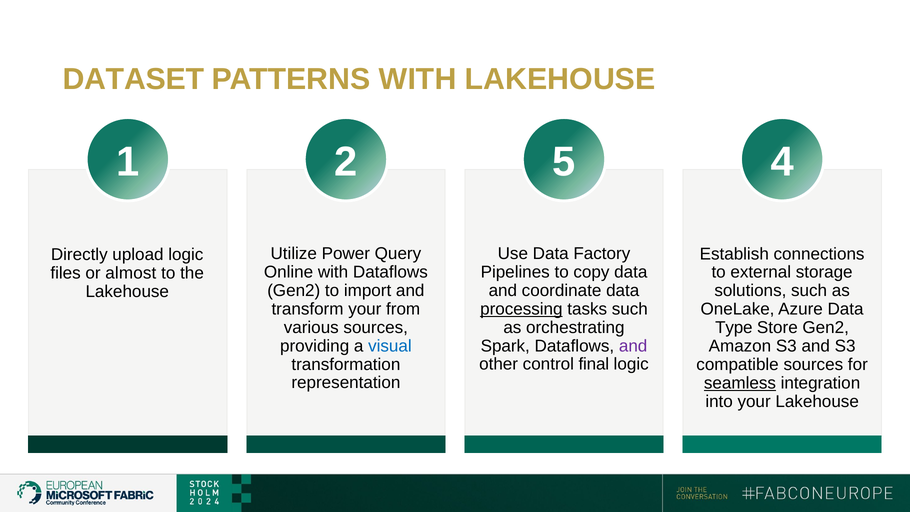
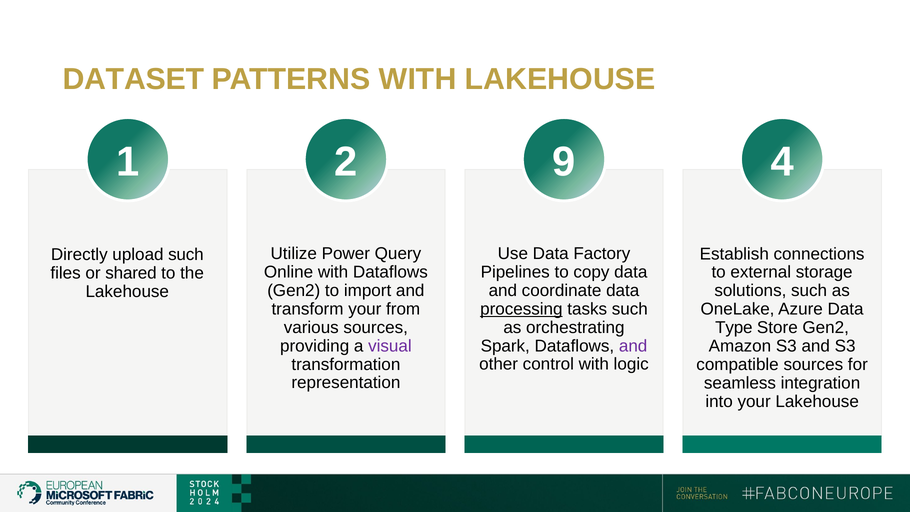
5: 5 -> 9 (564, 162)
upload logic: logic -> such (186, 255)
almost: almost -> shared (131, 273)
visual colour: blue -> purple (390, 346)
control final: final -> with (594, 364)
seamless underline: present -> none (740, 383)
